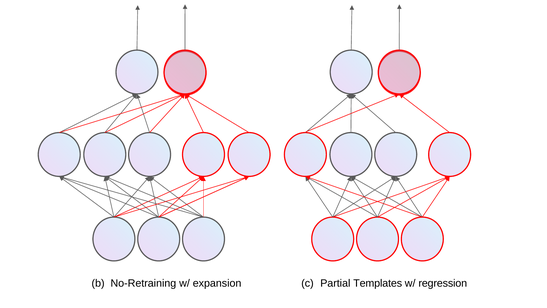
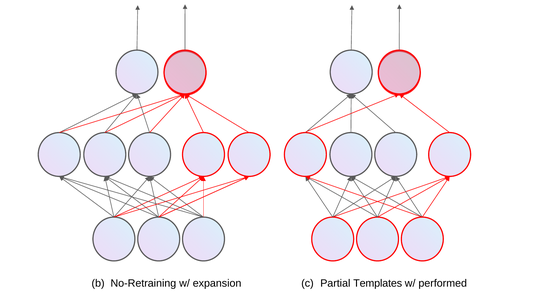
regression: regression -> performed (443, 283)
